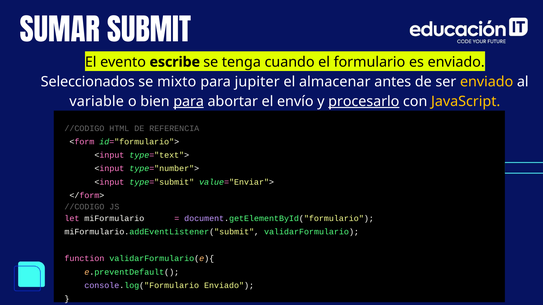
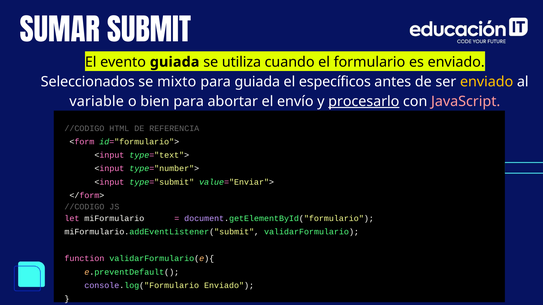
evento escribe: escribe -> guiada (175, 62)
tenga: tenga -> utiliza (241, 62)
para jupiter: jupiter -> guiada (257, 82)
almacenar: almacenar -> específicos (335, 82)
para underline: present -> none (189, 102)
JavaScript colour: yellow -> pink (466, 102)
